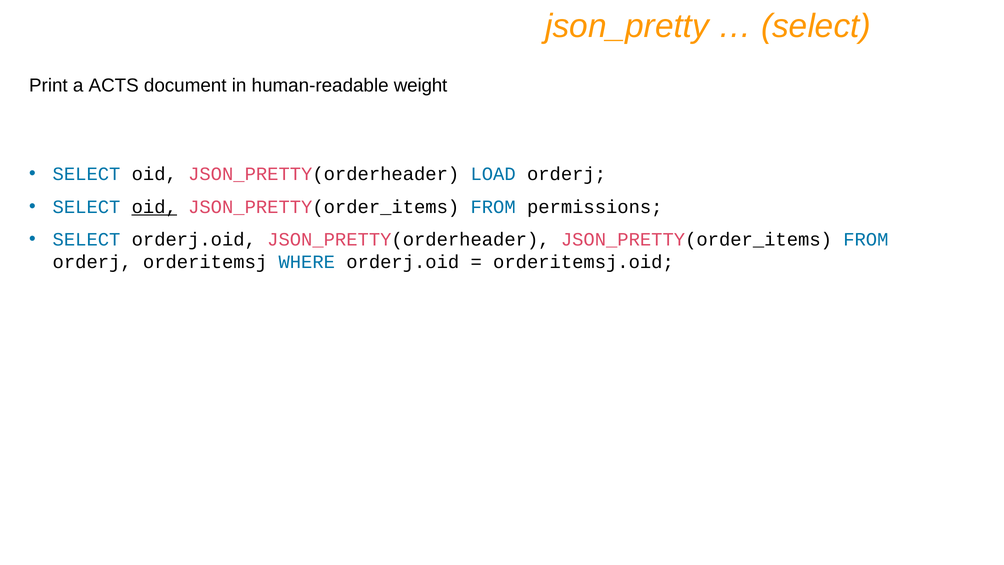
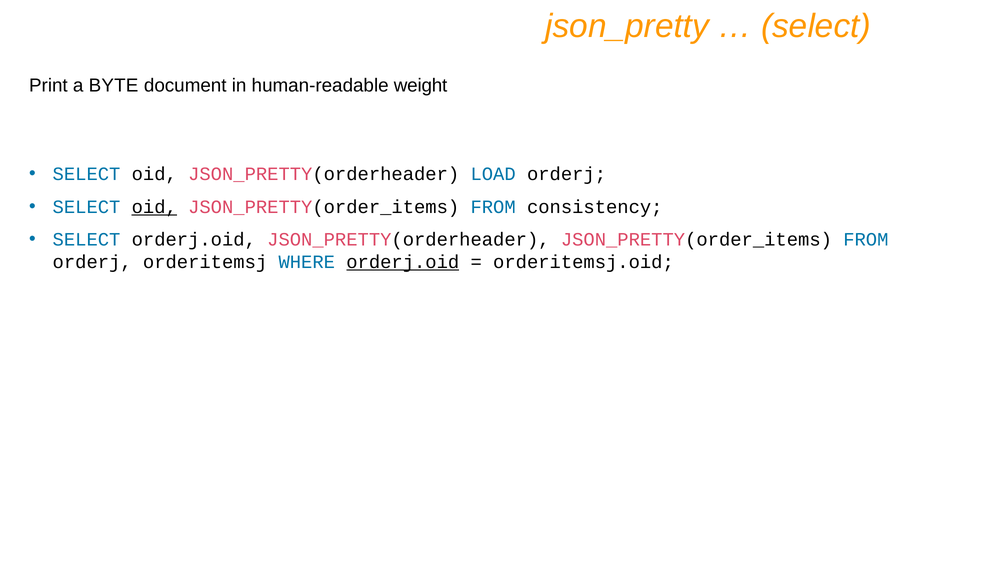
ACTS: ACTS -> BYTE (114, 85)
permissions: permissions -> consistency (595, 207)
orderj.oid underline: none -> present (403, 262)
